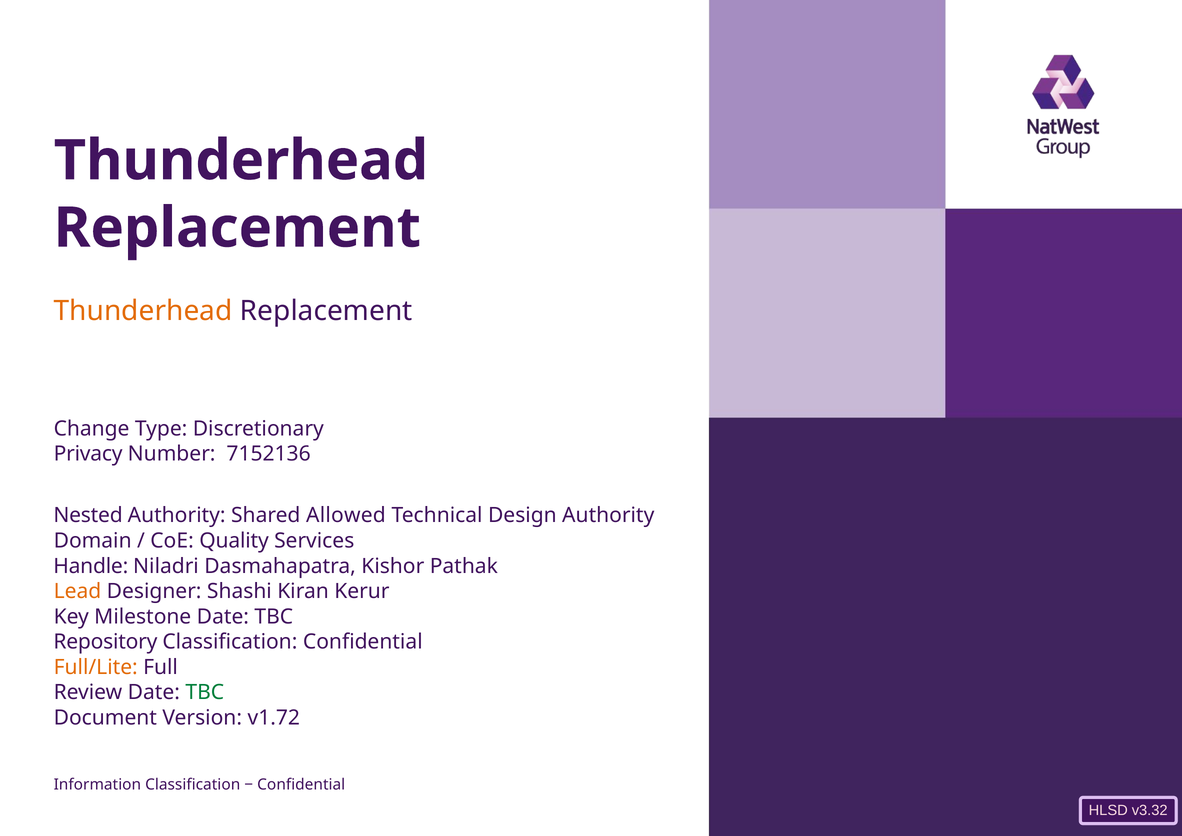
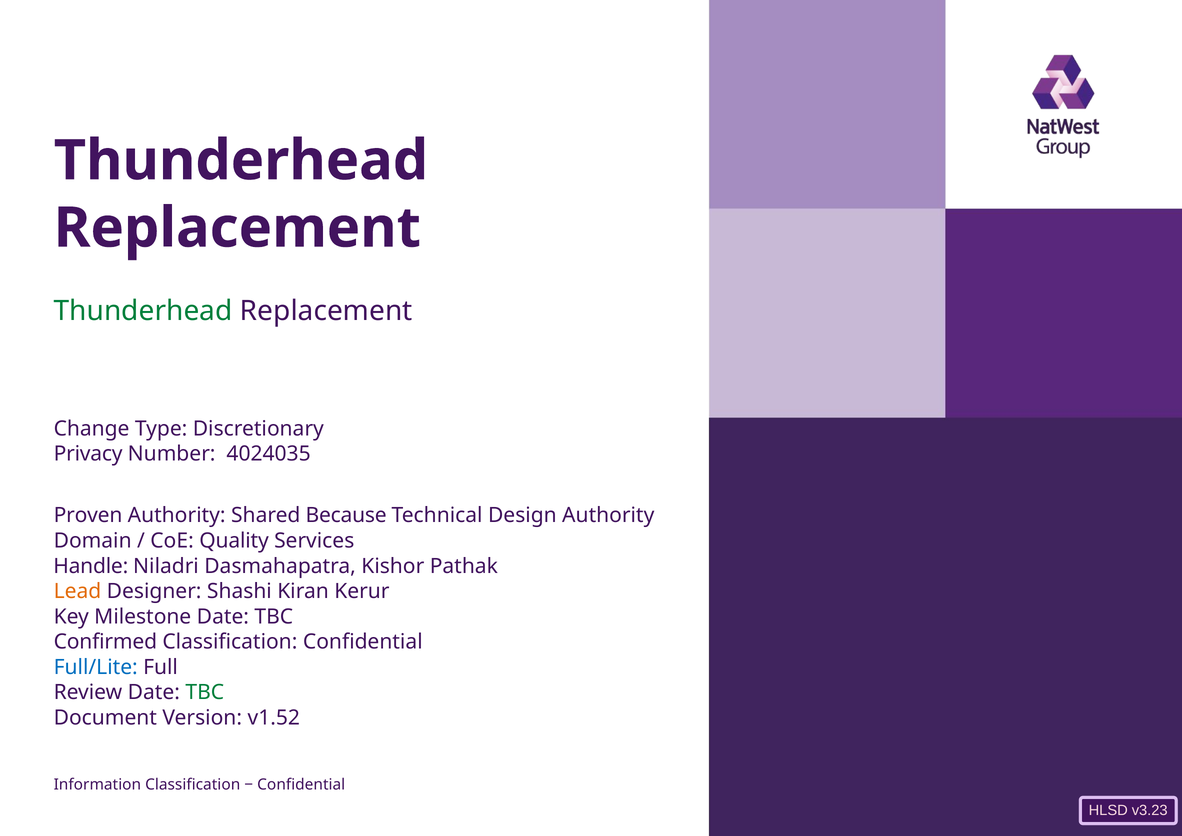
Thunderhead colour: orange -> green (143, 311)
7152136: 7152136 -> 4024035 (269, 454)
Nested: Nested -> Proven (88, 515)
Allowed: Allowed -> Because (346, 515)
Repository: Repository -> Confirmed (105, 642)
Full/Lite colour: orange -> blue (96, 667)
v1.72: v1.72 -> v1.52 (274, 718)
v3.32: v3.32 -> v3.23 (1150, 810)
